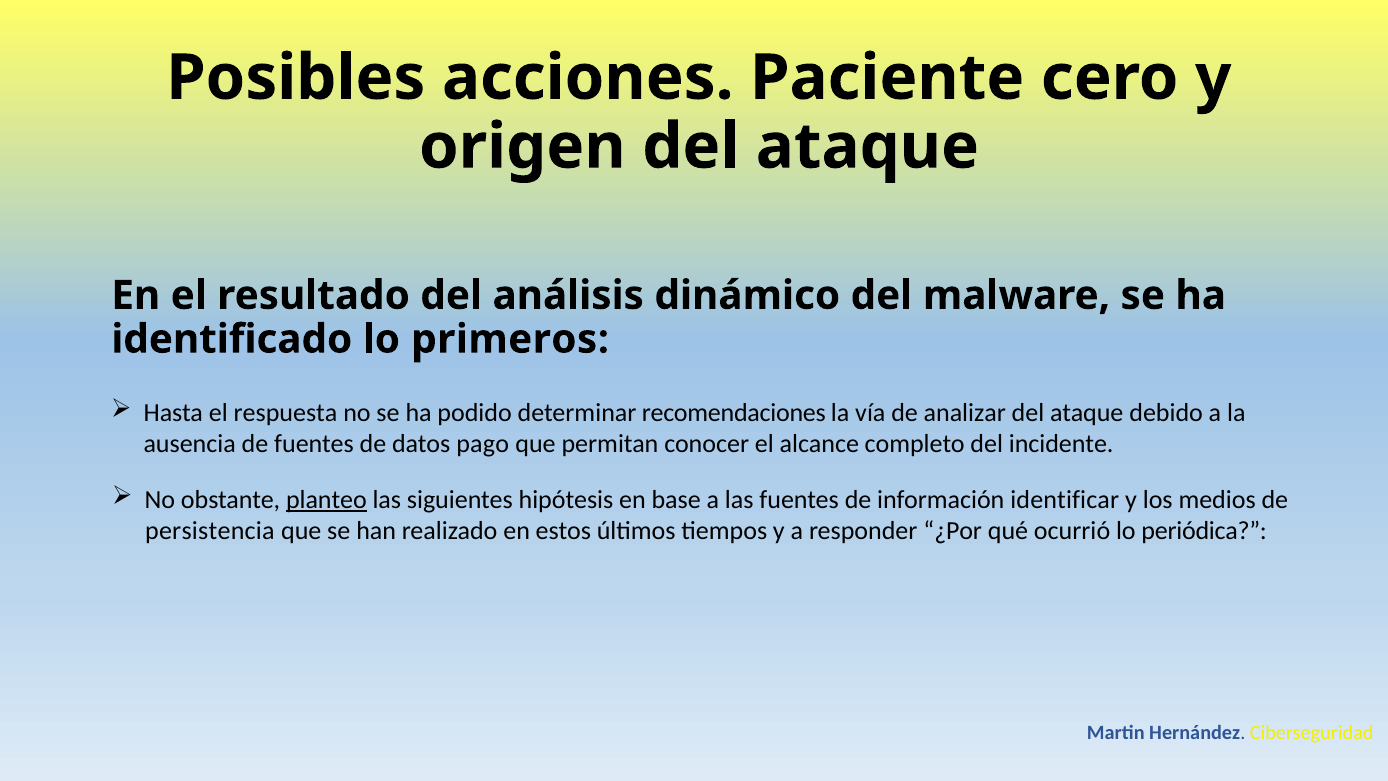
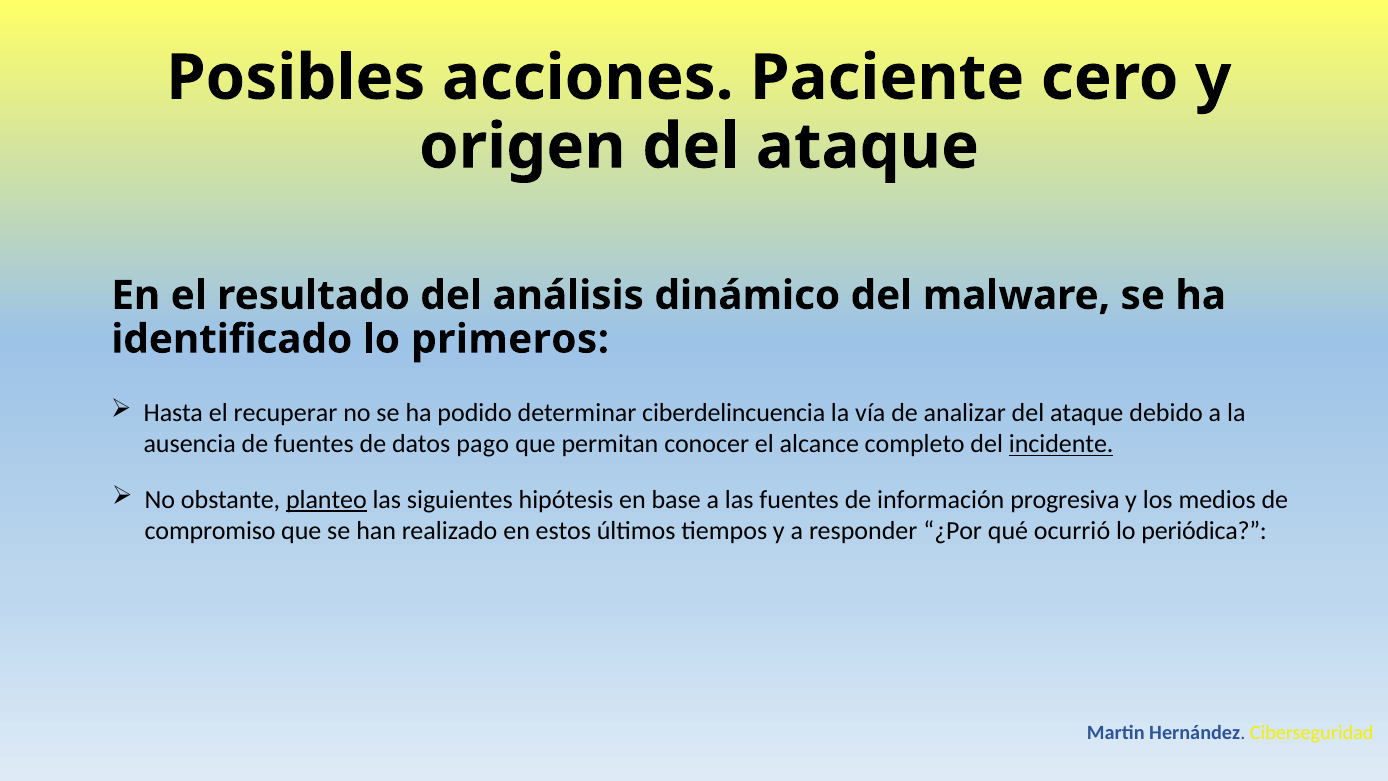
respuesta: respuesta -> recuperar (285, 413)
recomendaciones: recomendaciones -> ciberdelincuencia (734, 413)
incidente underline: none -> present (1061, 444)
identificar: identificar -> progresiva (1065, 500)
persistencia: persistencia -> compromiso (210, 531)
